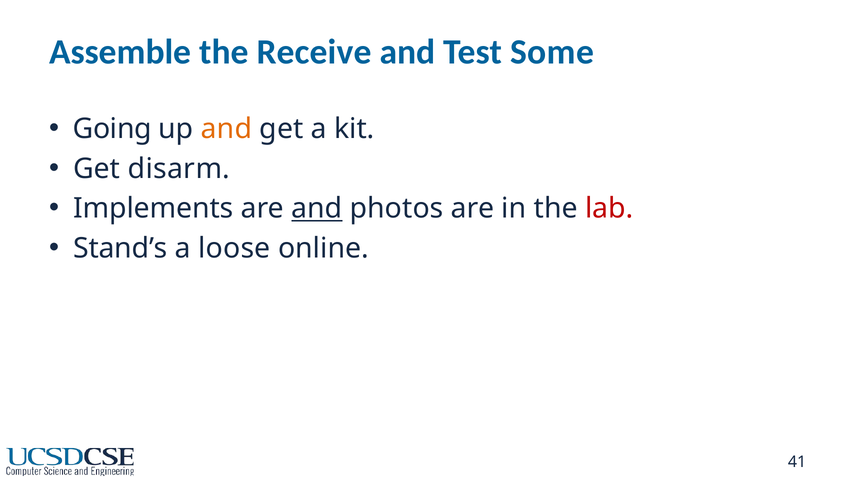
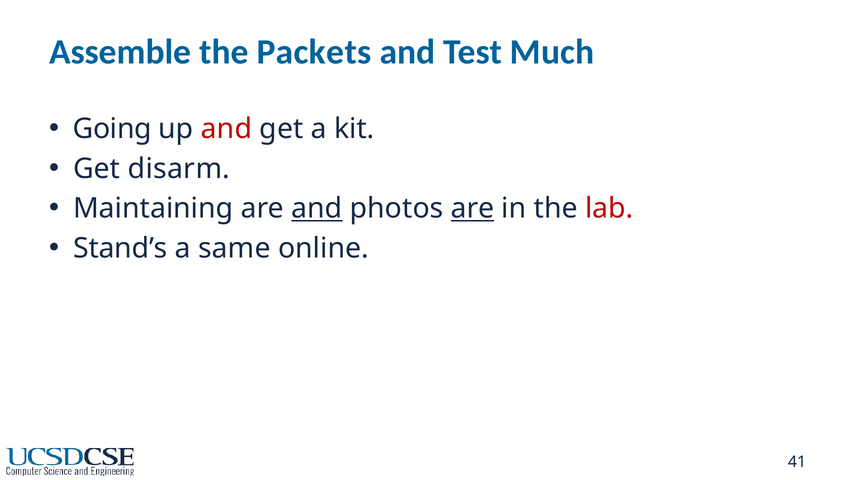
Receive: Receive -> Packets (314, 52)
Some: Some -> Much (552, 52)
and colour: orange -> red (226, 129)
Implements: Implements -> Maintaining (153, 209)
are underline: none -> present (473, 209)
loose: loose -> same (234, 249)
